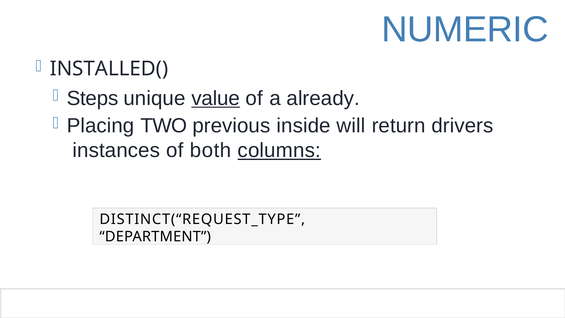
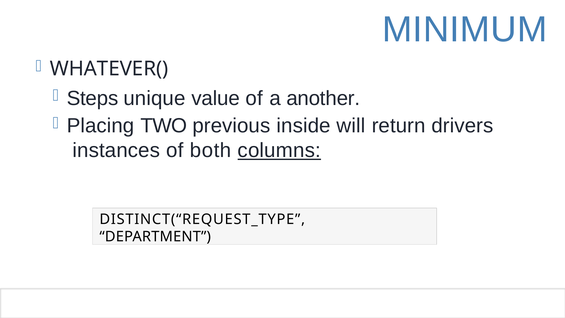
NUMERIC: NUMERIC -> MINIMUM (465, 30)
INSTALLED(: INSTALLED( -> WHATEVER( (109, 69)
value underline: present -> none (216, 98)
already: already -> another (323, 98)
